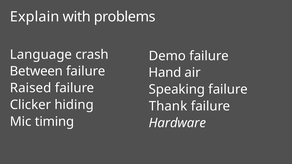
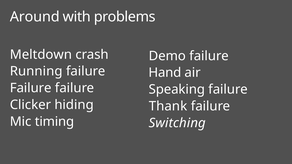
Explain: Explain -> Around (35, 17)
Language: Language -> Meltdown (41, 55)
Between: Between -> Running (36, 71)
Raised: Raised -> Failure (31, 88)
Hardware: Hardware -> Switching (177, 123)
